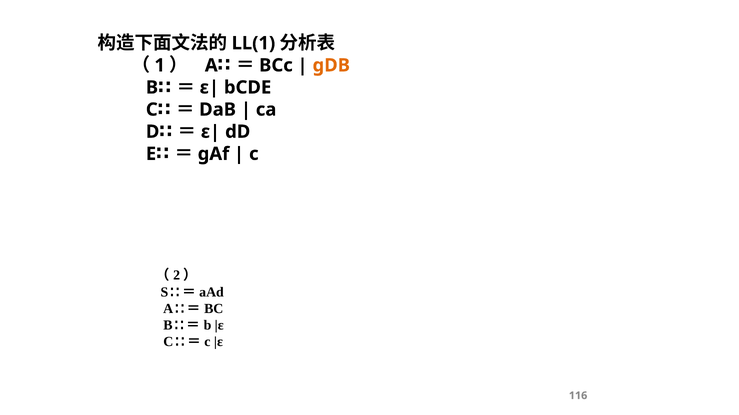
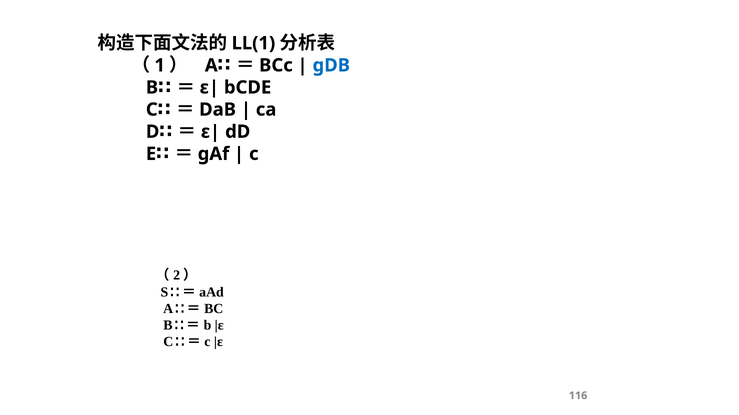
gDB colour: orange -> blue (331, 65)
